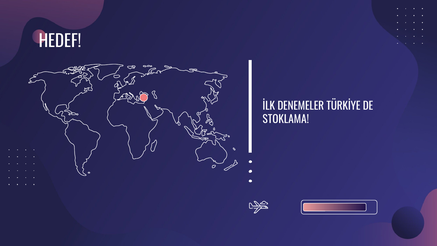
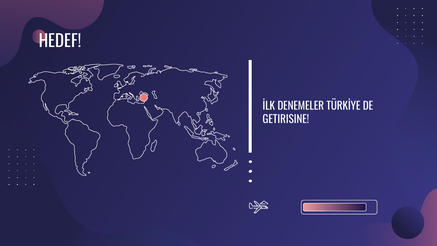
STOKLAMA: STOKLAMA -> GETIRISINE (286, 119)
